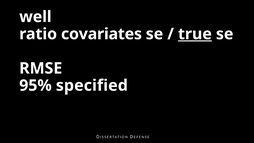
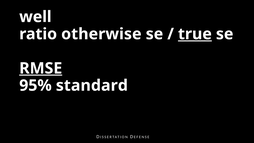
covariates: covariates -> otherwise (101, 34)
RMSE underline: none -> present (41, 68)
specified: specified -> standard (92, 85)
